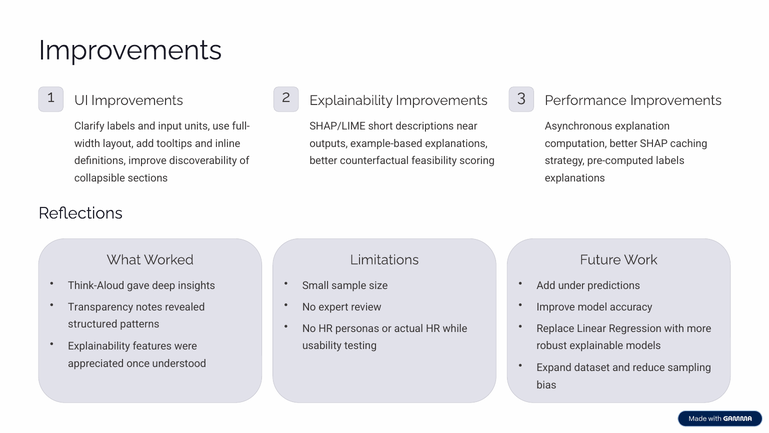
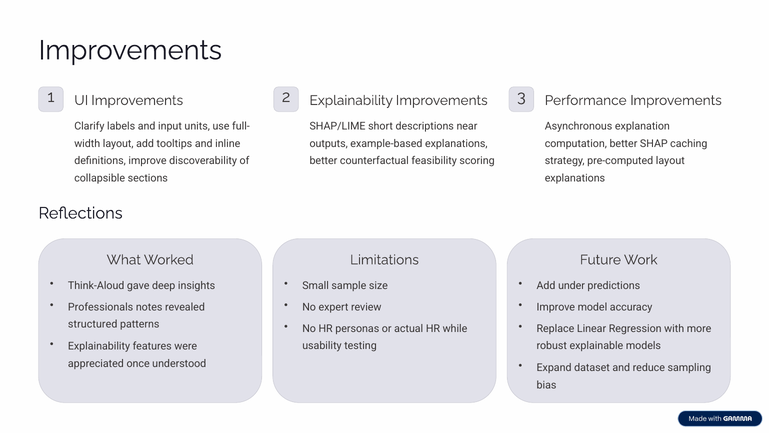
pre-computed labels: labels -> layout (670, 161)
Transparency: Transparency -> Professionals (101, 307)
